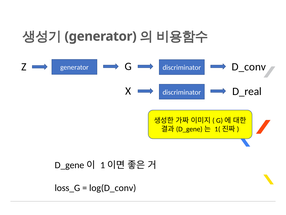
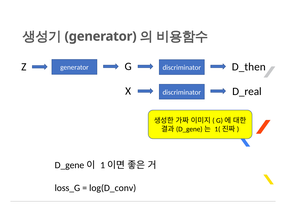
D_conv: D_conv -> D_then (249, 67)
